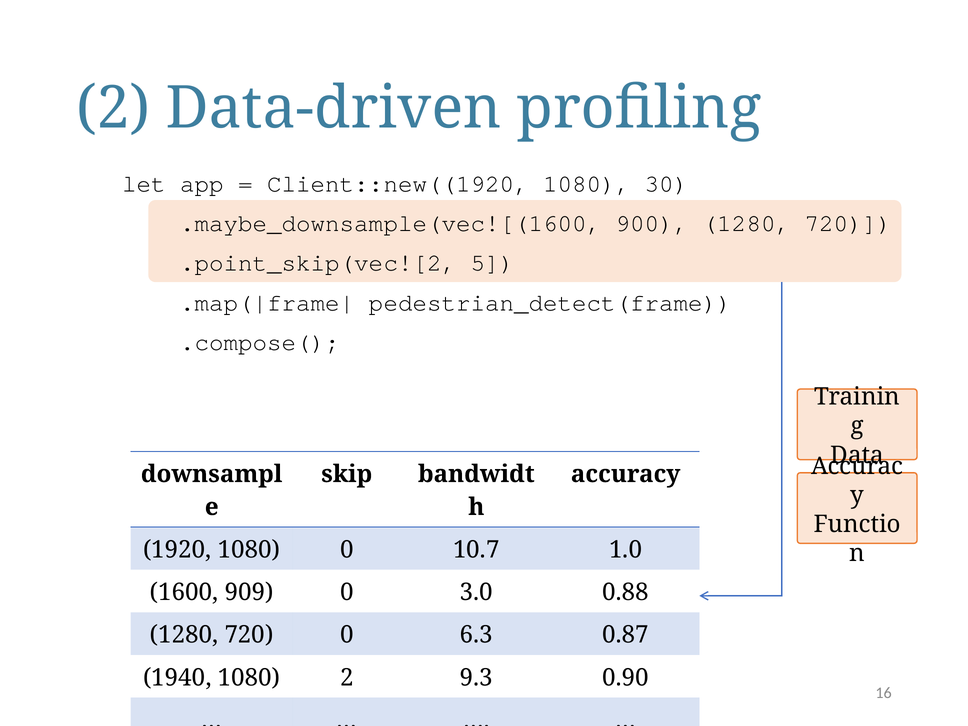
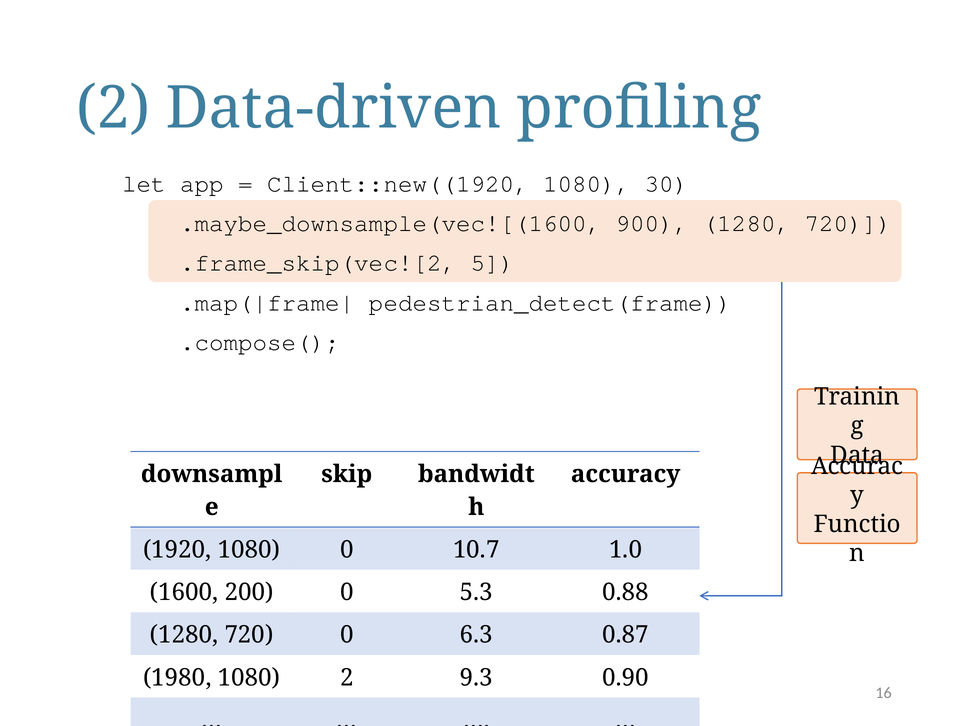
.point_skip(vec![2: .point_skip(vec![2 -> .frame_skip(vec![2 (318, 263)
909: 909 -> 200 (249, 592)
3.0: 3.0 -> 5.3 (476, 592)
1940: 1940 -> 1980 (177, 678)
